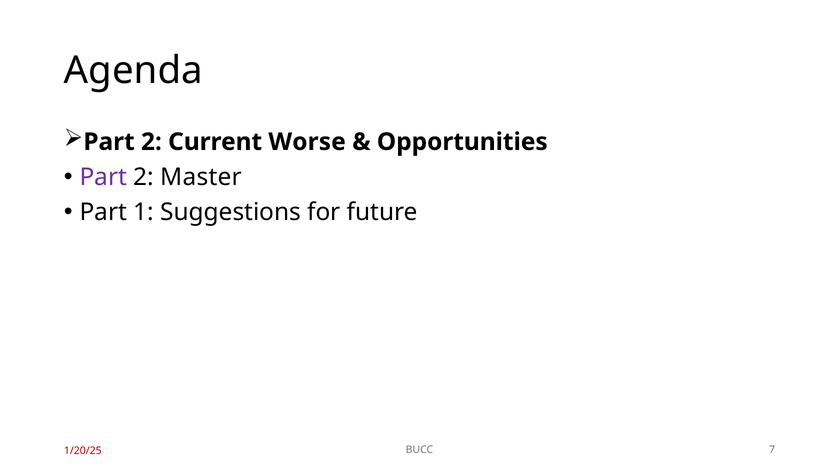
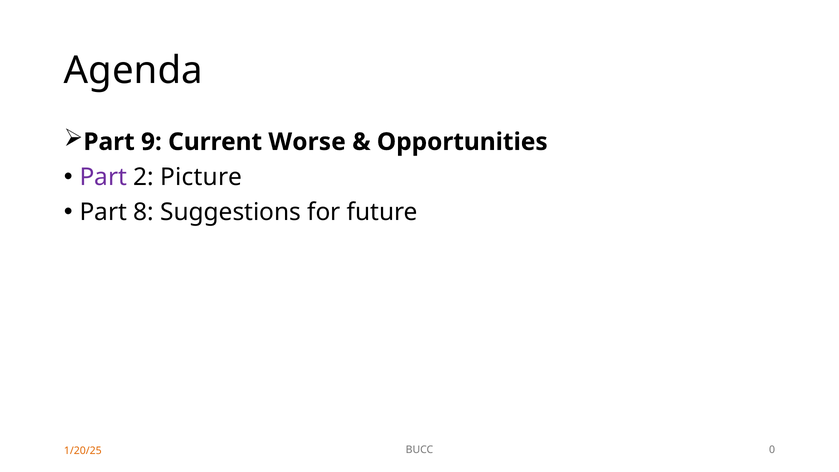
2: 2 -> 9 (151, 142)
Master: Master -> Picture (201, 177)
1: 1 -> 8 (144, 212)
7: 7 -> 0 (772, 450)
1/20/25 colour: red -> orange (83, 451)
